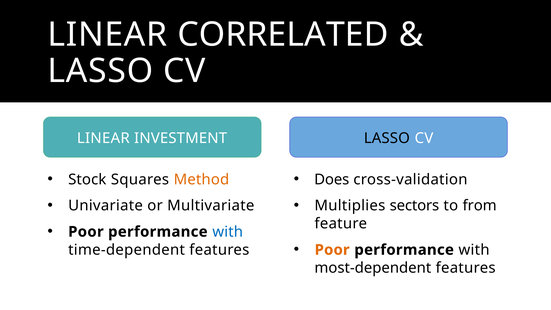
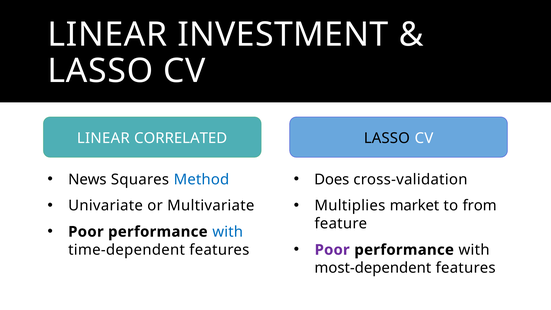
CORRELATED: CORRELATED -> INVESTMENT (283, 34)
INVESTMENT: INVESTMENT -> CORRELATED (181, 138)
Stock: Stock -> News (87, 179)
Method colour: orange -> blue (201, 179)
sectors: sectors -> market (414, 206)
Poor colour: orange -> purple (332, 250)
